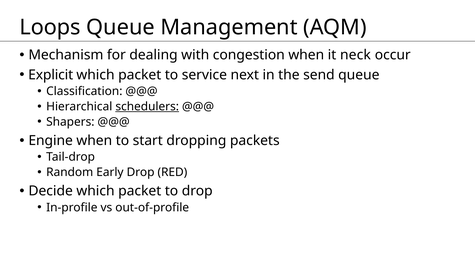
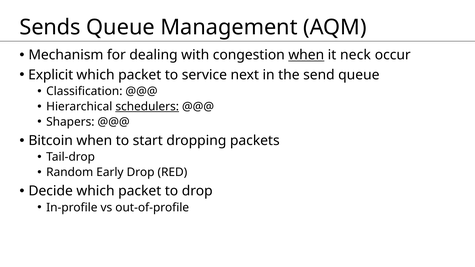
Loops: Loops -> Sends (50, 27)
when underline: none -> present (306, 55)
Engine: Engine -> Bitcoin (51, 141)
